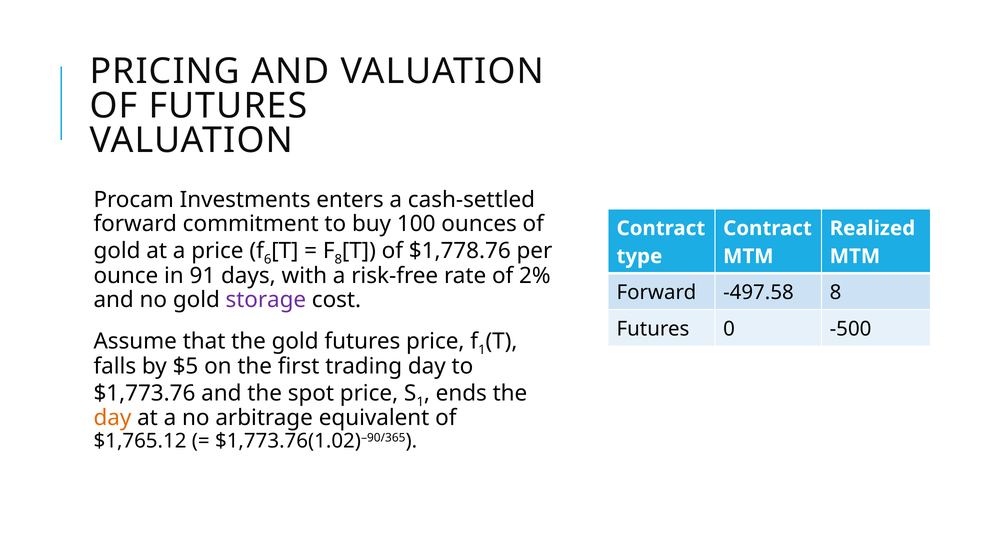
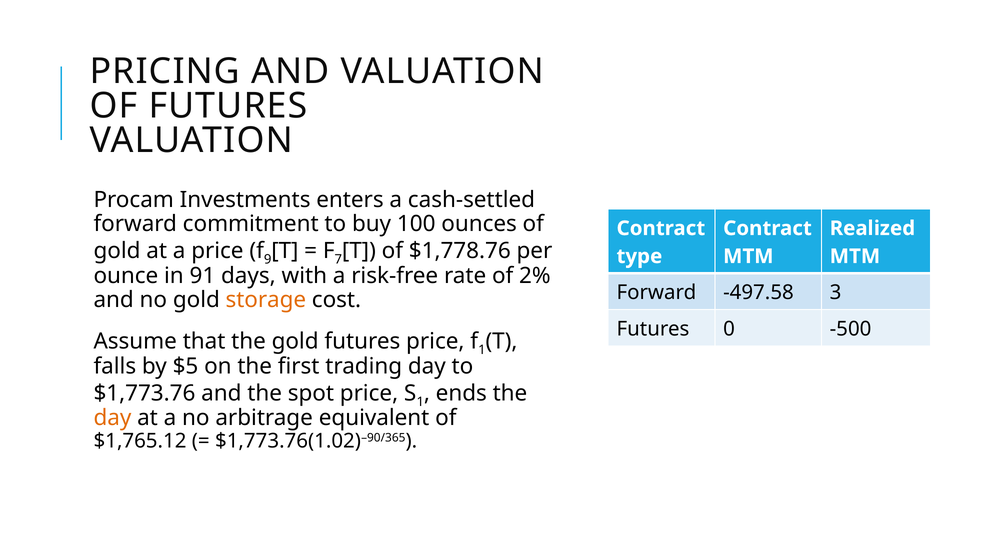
6: 6 -> 9 (268, 260)
8: 8 -> 7 (338, 260)
-497.58 8: 8 -> 3 (836, 293)
storage colour: purple -> orange (266, 300)
